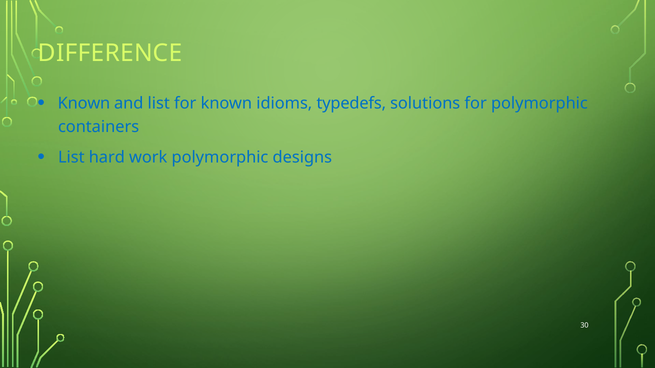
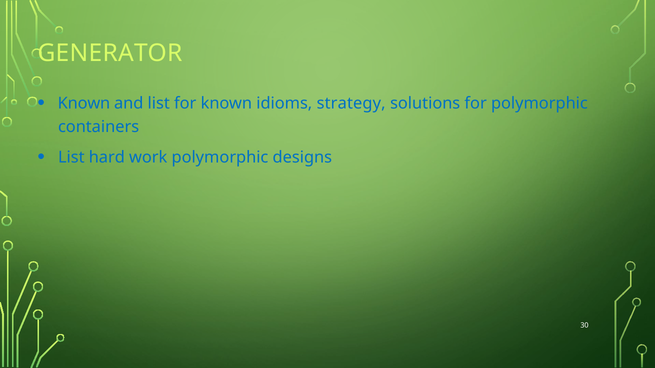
DIFFERENCE: DIFFERENCE -> GENERATOR (110, 53)
typedefs: typedefs -> strategy (351, 104)
